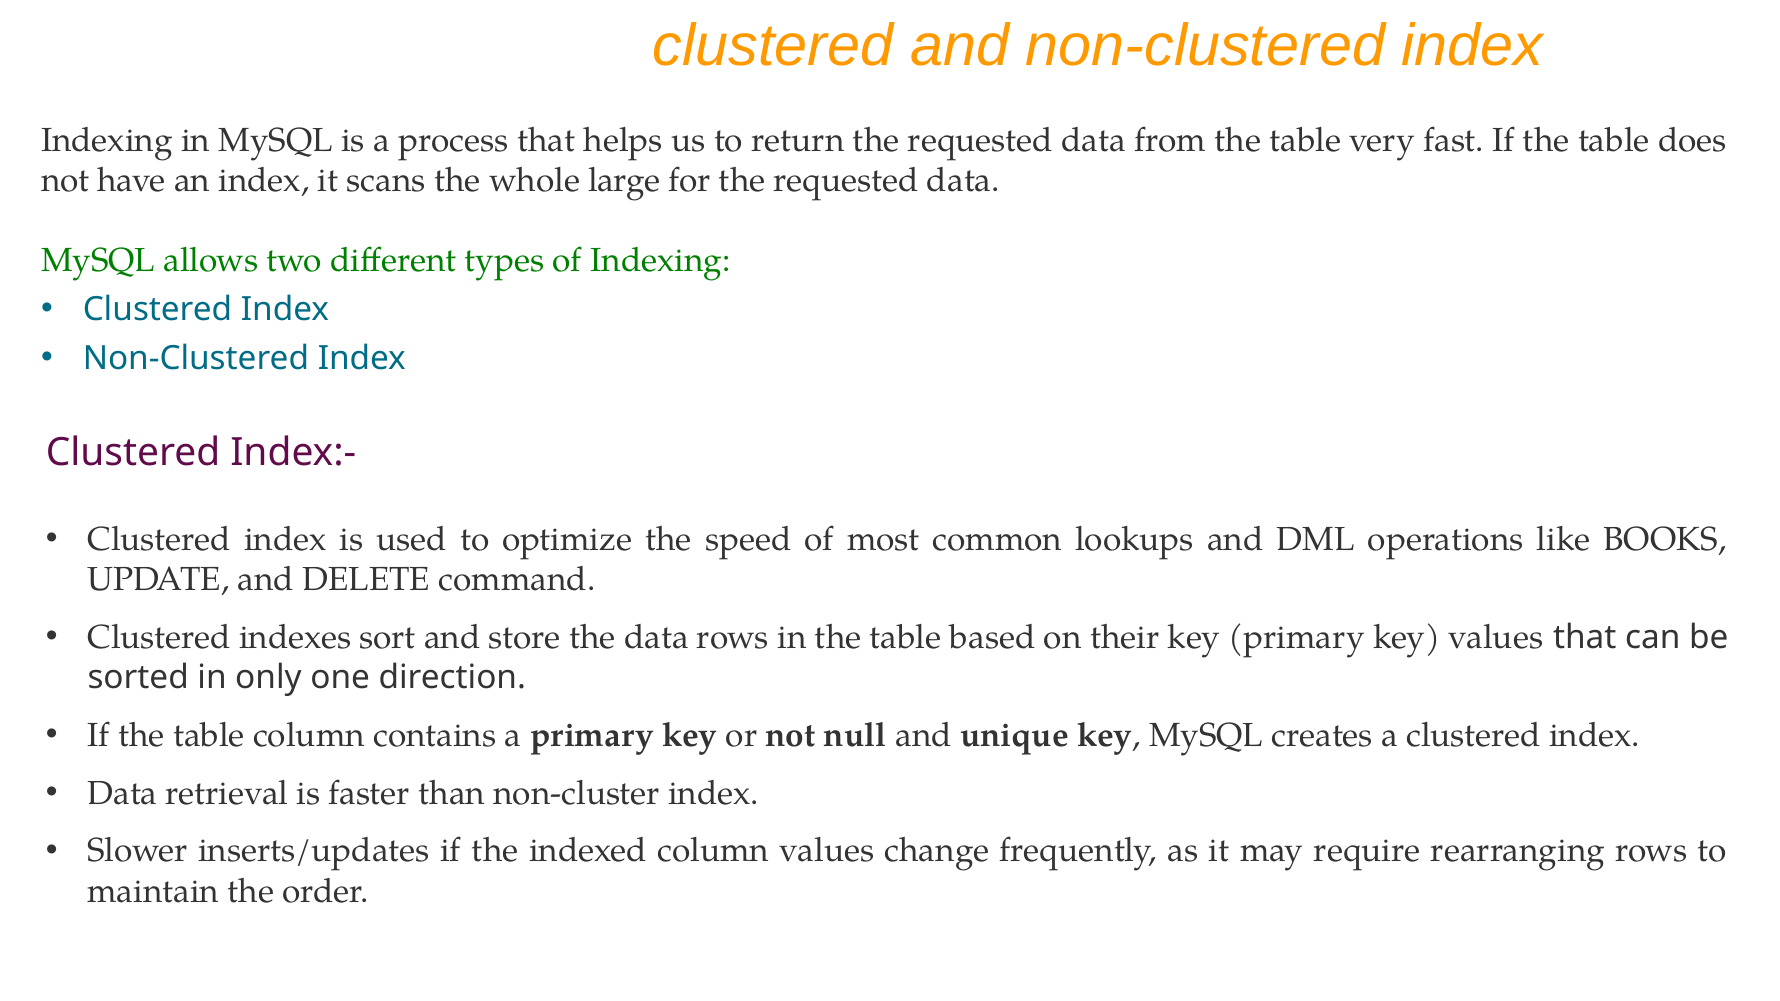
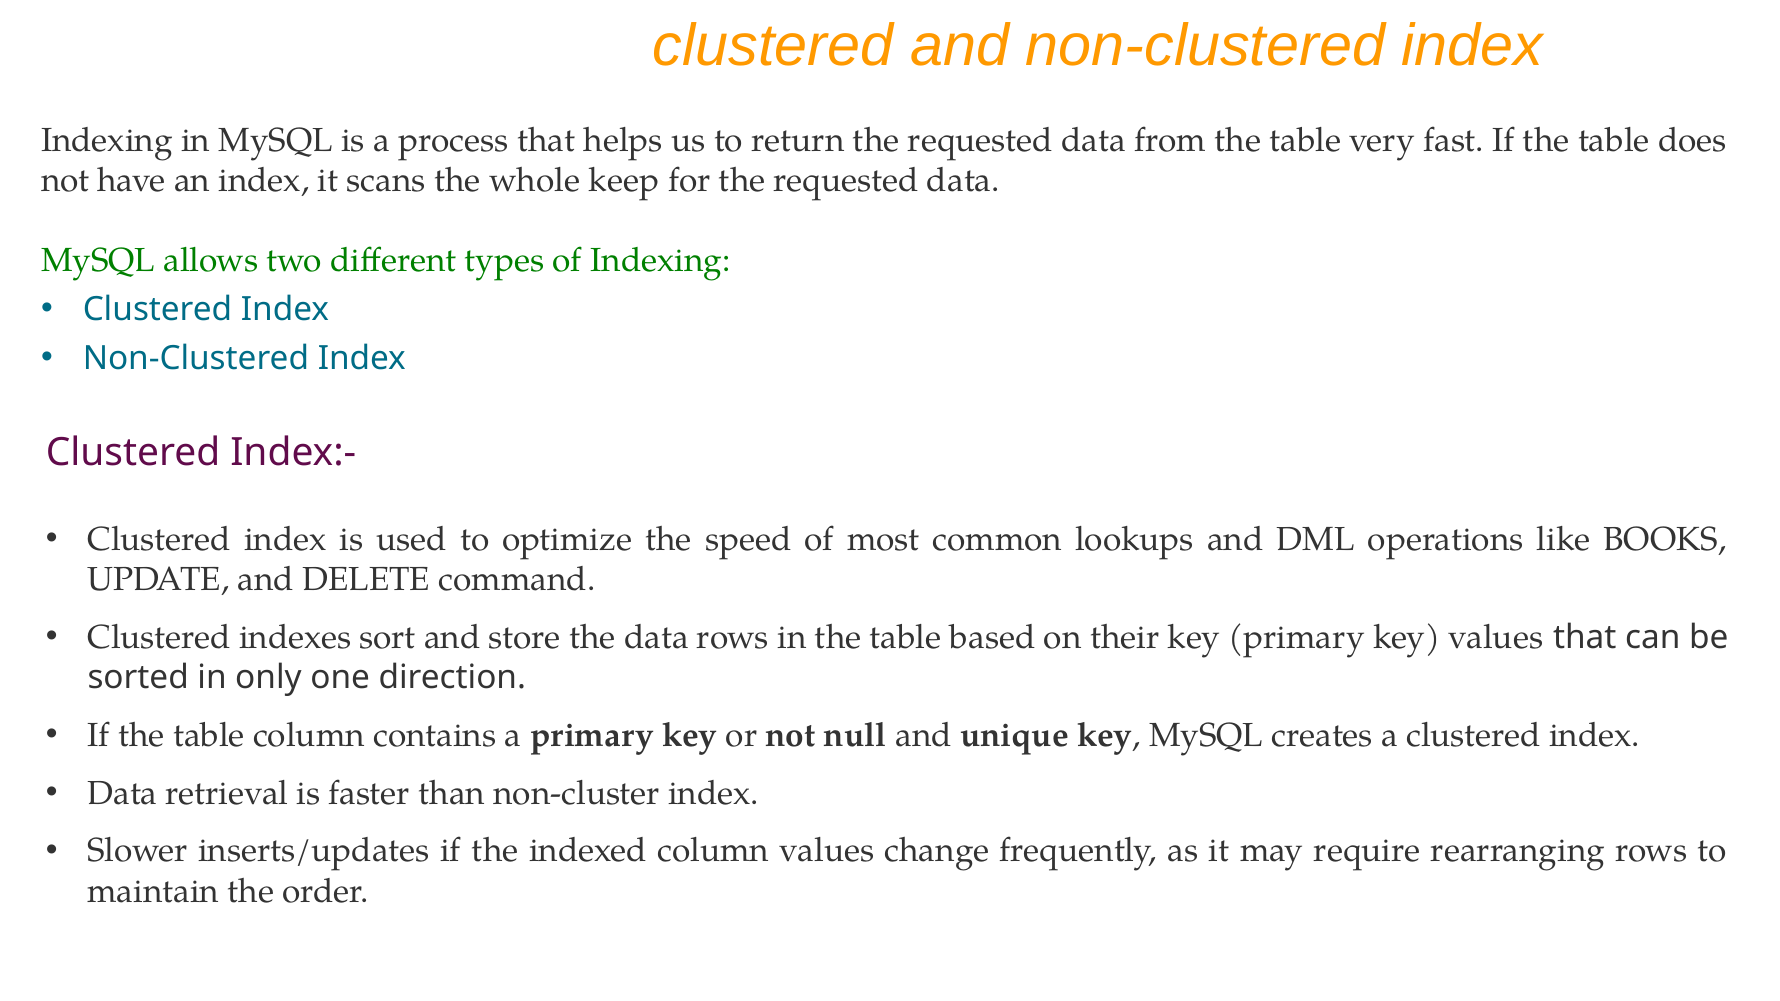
large: large -> keep (624, 181)
